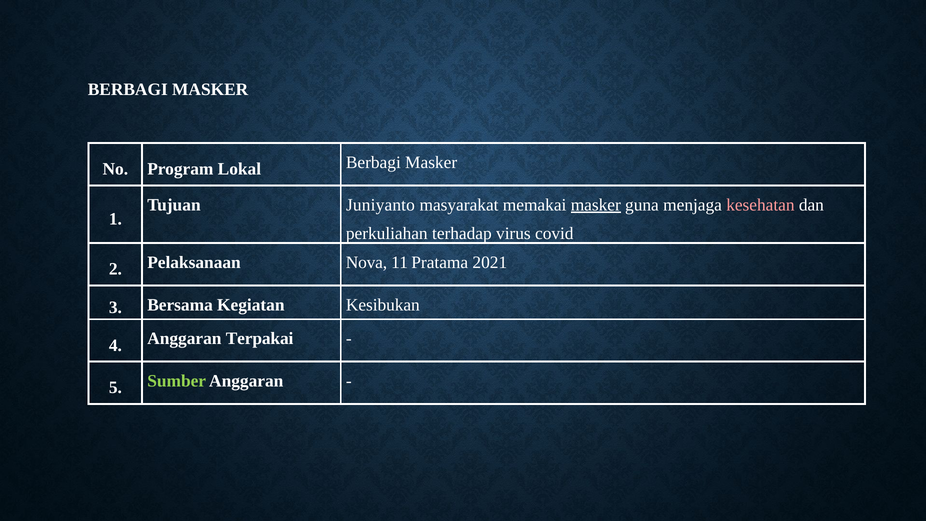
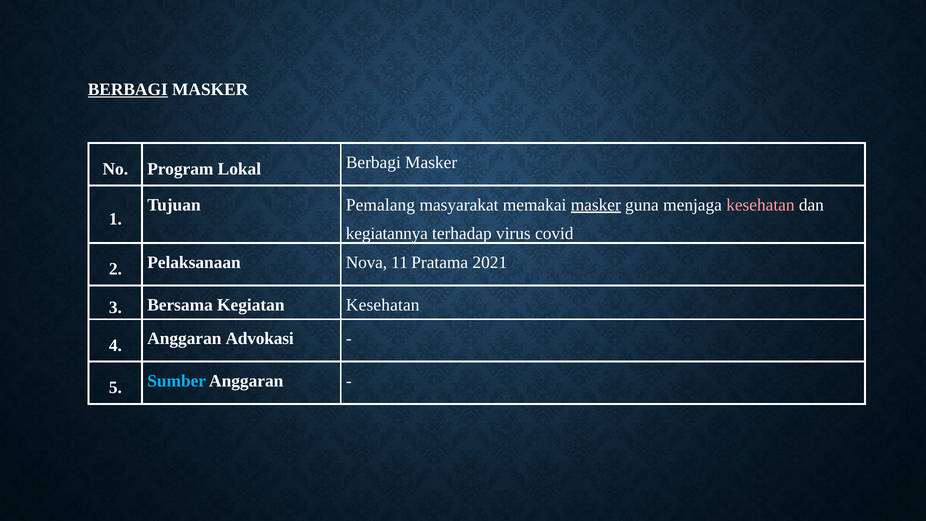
BERBAGI underline: none -> present (128, 89)
Juniyanto: Juniyanto -> Pemalang (381, 205)
perkuliahan: perkuliahan -> kegiatannya (387, 234)
Kegiatan Kesibukan: Kesibukan -> Kesehatan (383, 305)
Terpakai: Terpakai -> Advokasi (260, 339)
Sumber colour: light green -> light blue (177, 381)
